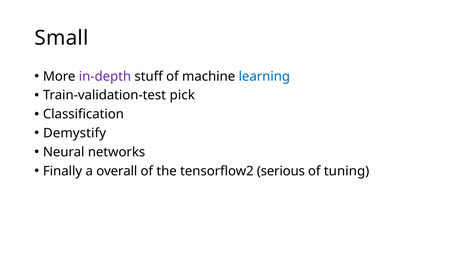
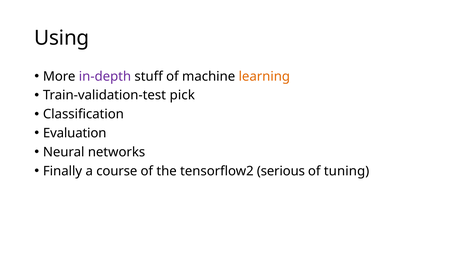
Small: Small -> Using (62, 38)
learning colour: blue -> orange (264, 76)
Demystify: Demystify -> Evaluation (75, 133)
overall: overall -> course (117, 171)
